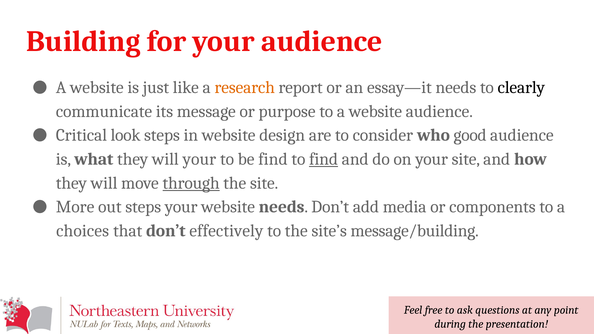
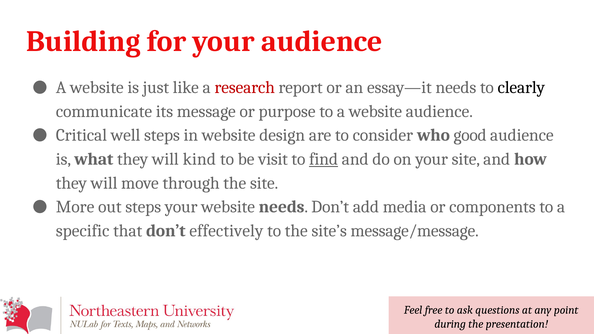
research colour: orange -> red (245, 87)
look: look -> well (126, 135)
will your: your -> kind (199, 159)
be find: find -> visit (273, 159)
through underline: present -> none (191, 183)
choices: choices -> specific (83, 231)
message/building: message/building -> message/message (415, 231)
